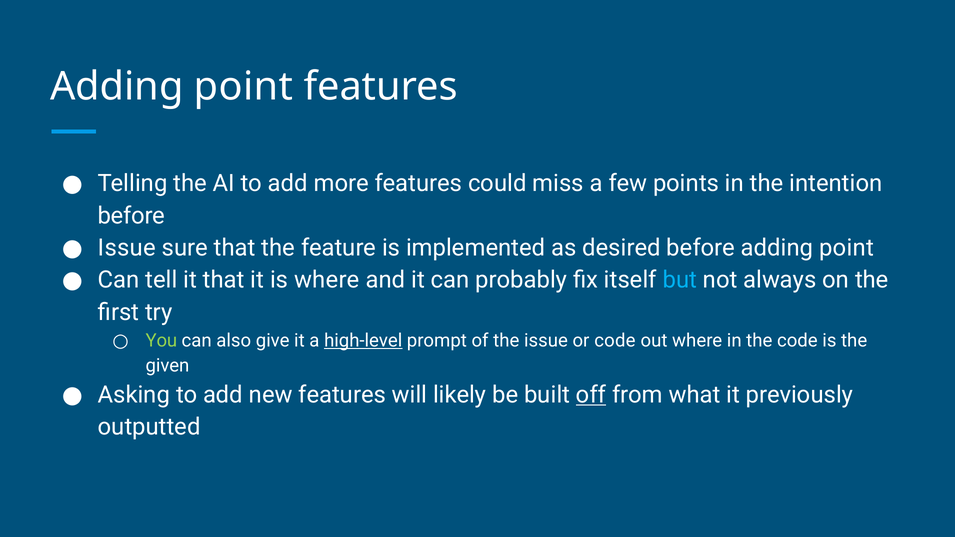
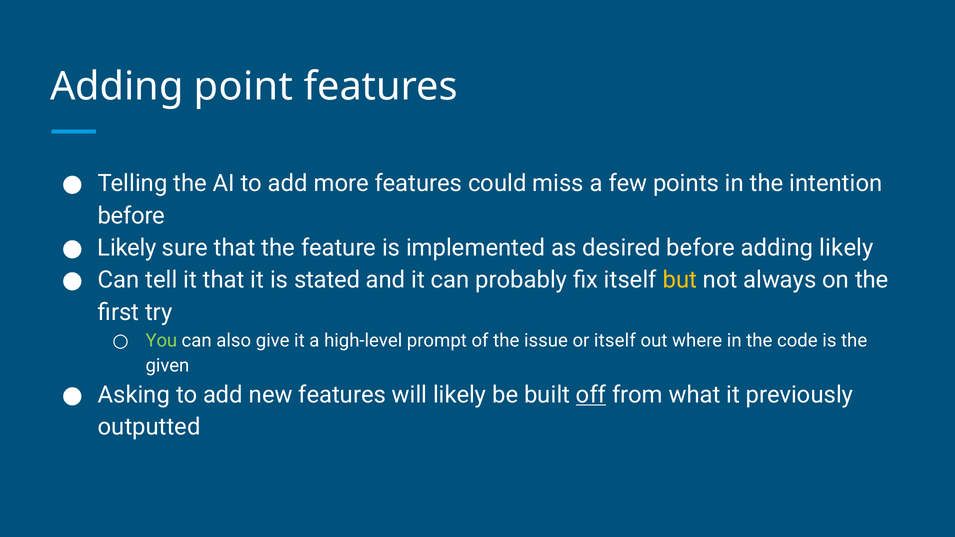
Issue: Issue -> Likely (127, 248)
before adding point: point -> likely (846, 248)
is where: where -> stated (327, 280)
but colour: light blue -> yellow (680, 280)
high-level underline: present -> none (363, 341)
or code: code -> itself (615, 341)
